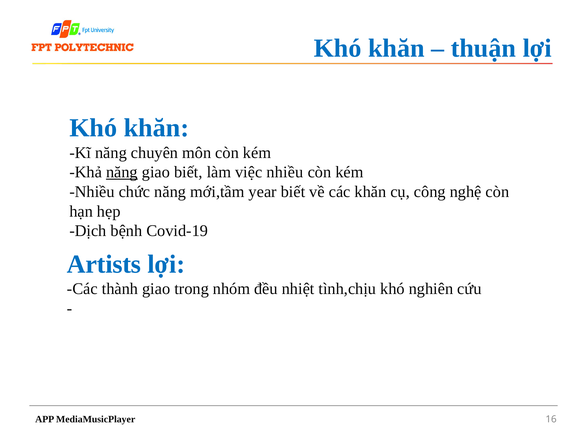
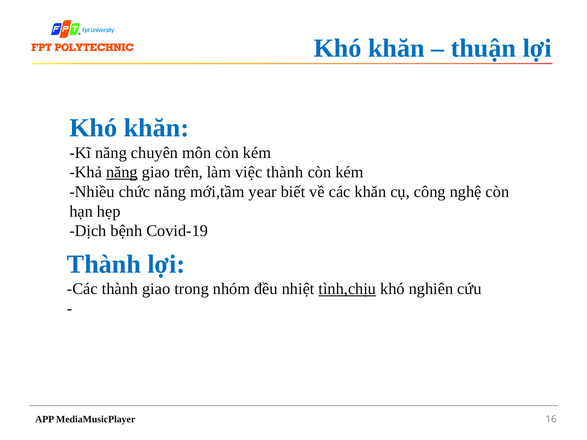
giao biết: biết -> trên (188, 172)
việc nhiều: nhiều -> thành (285, 172)
Artists: Artists -> Thành (104, 264)
tình,chịu underline: none -> present (347, 289)
